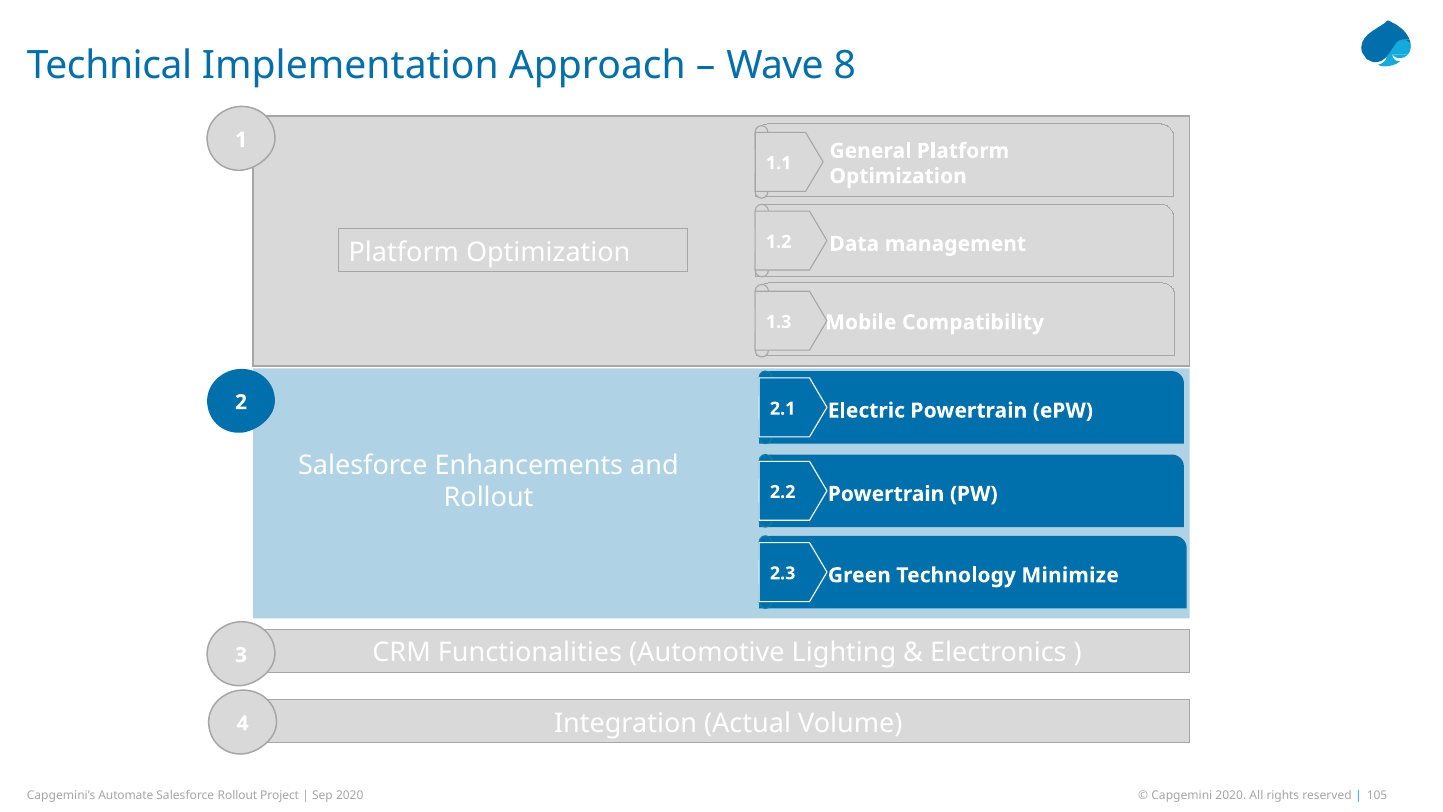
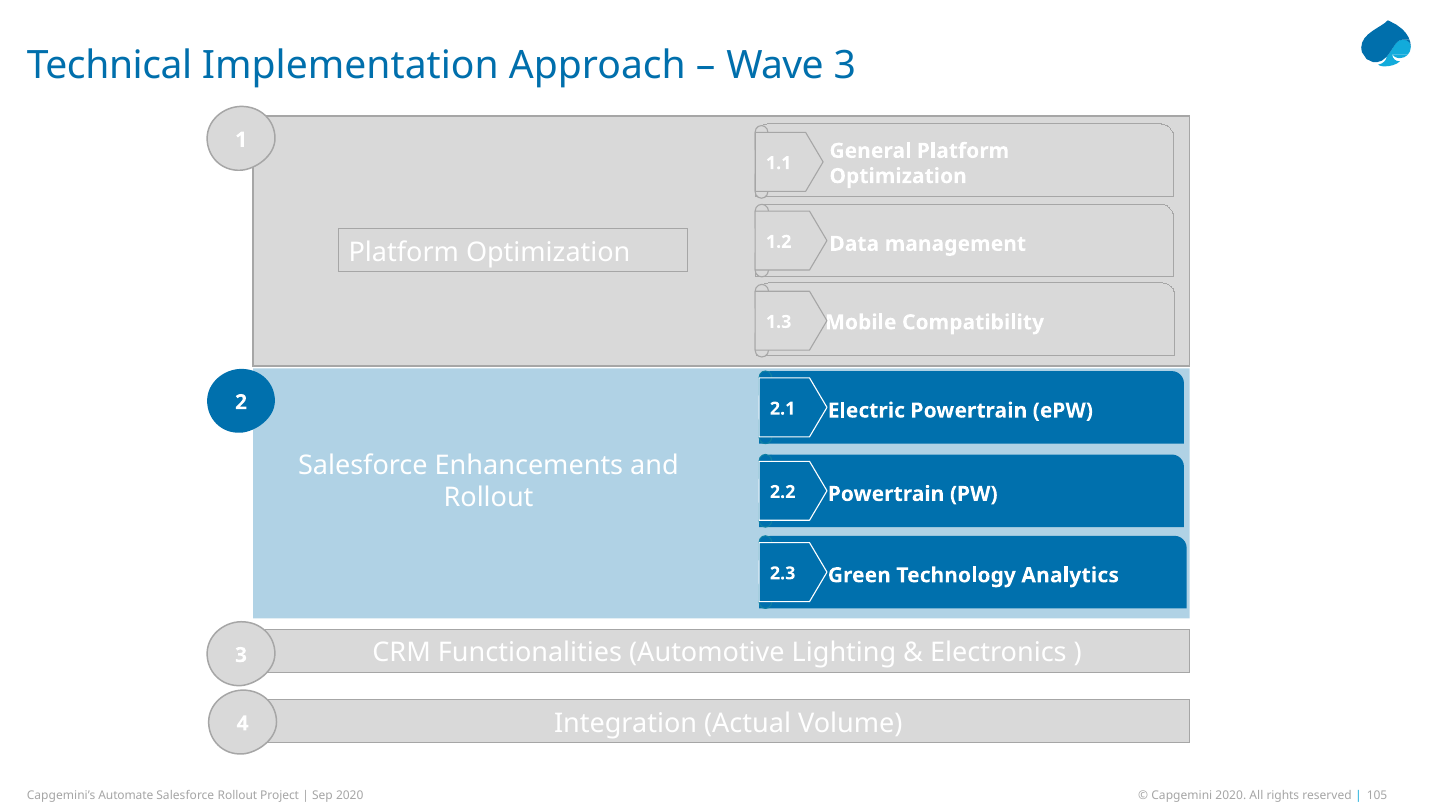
Wave 8: 8 -> 3 (845, 65)
Minimize: Minimize -> Analytics (1070, 575)
